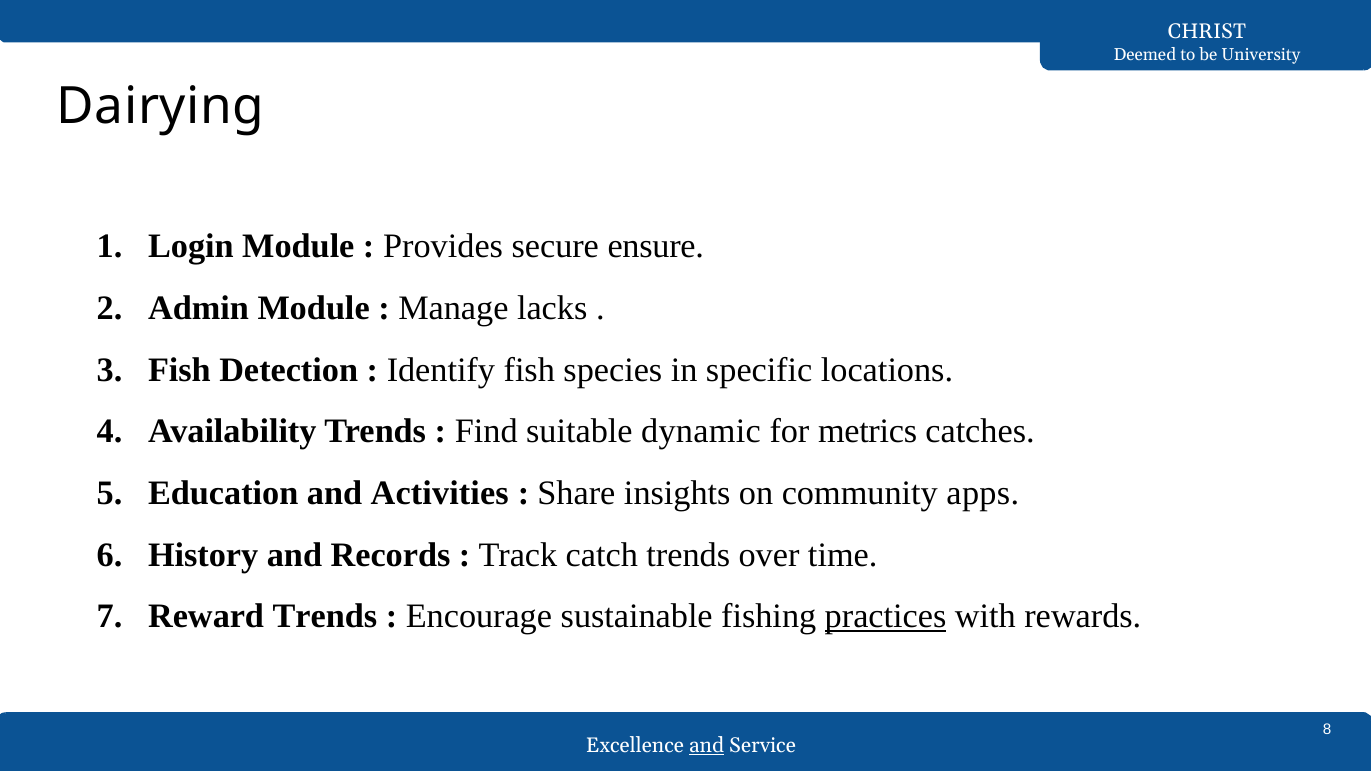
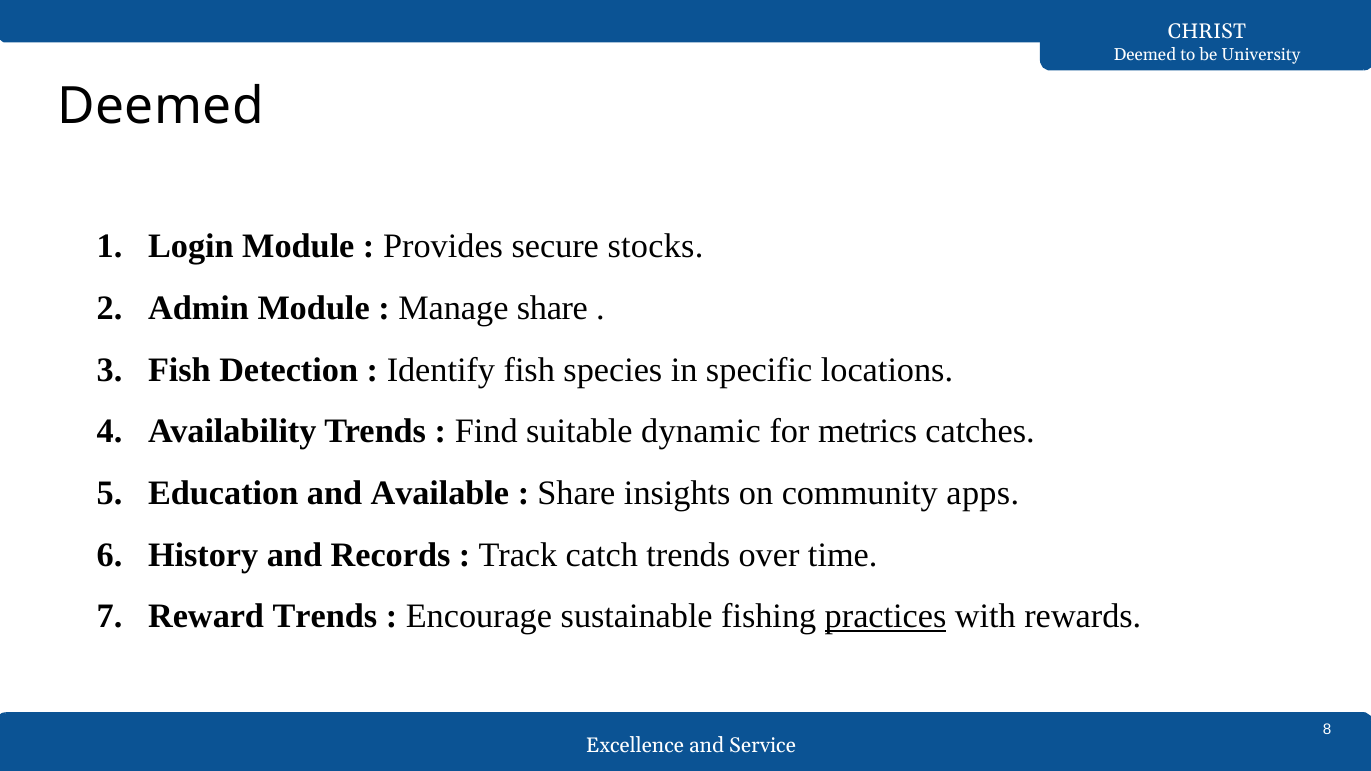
Dairying: Dairying -> Deemed (161, 107)
ensure: ensure -> stocks (655, 246)
Manage lacks: lacks -> share (552, 308)
Activities: Activities -> Available (440, 493)
and underline: present -> none (707, 745)
